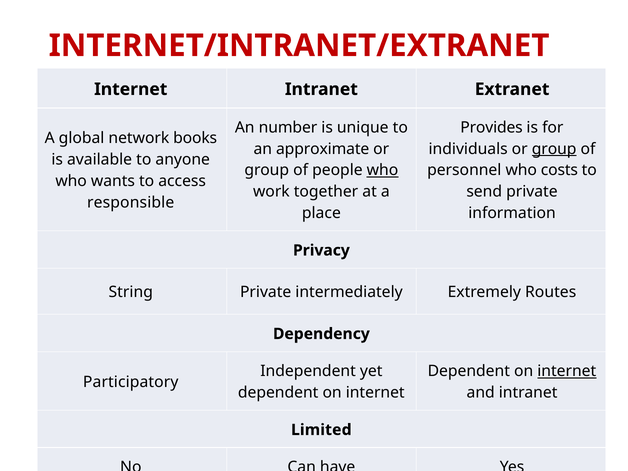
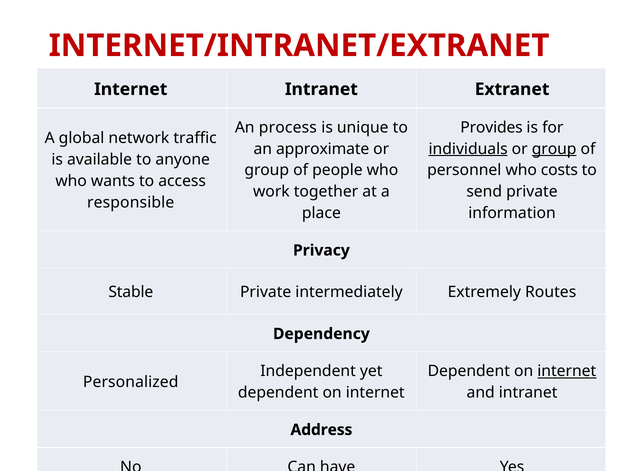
number: number -> process (288, 128)
books: books -> traffic (195, 138)
individuals underline: none -> present (468, 149)
who underline: present -> none (383, 170)
String: String -> Stable (131, 292)
Participatory: Participatory -> Personalized (131, 382)
Limited: Limited -> Address (321, 430)
